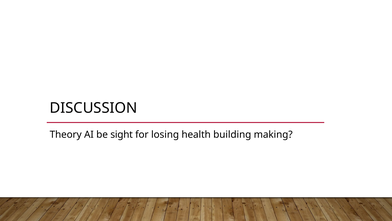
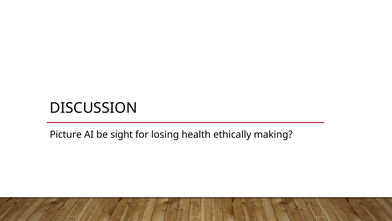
Theory: Theory -> Picture (66, 134)
building: building -> ethically (232, 134)
